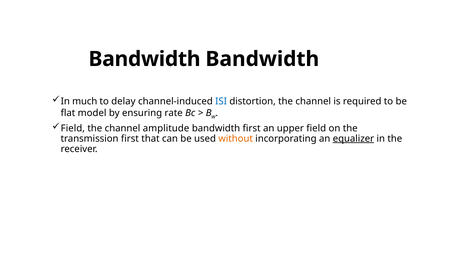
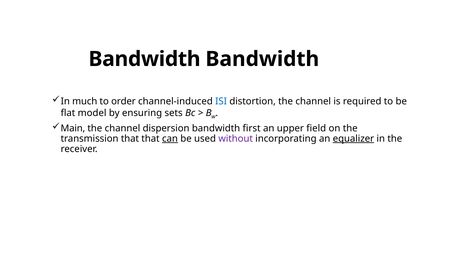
delay: delay -> order (123, 101)
rate: rate -> sets (174, 113)
Field: Field -> Main (73, 128)
amplitude: amplitude -> dispersion (166, 128)
transmission first: first -> that (130, 138)
can underline: none -> present (170, 138)
without colour: orange -> purple (236, 138)
